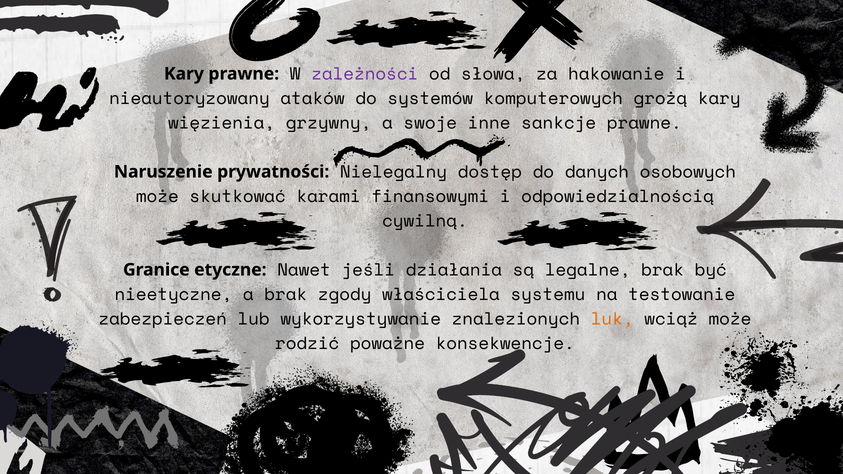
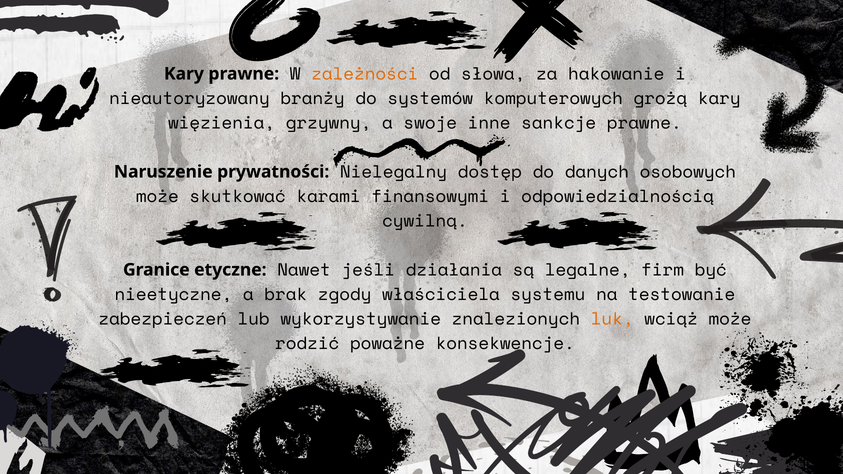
zależności colour: purple -> orange (365, 74)
ataków: ataków -> branży (313, 98)
legalne brak: brak -> firm (663, 270)
